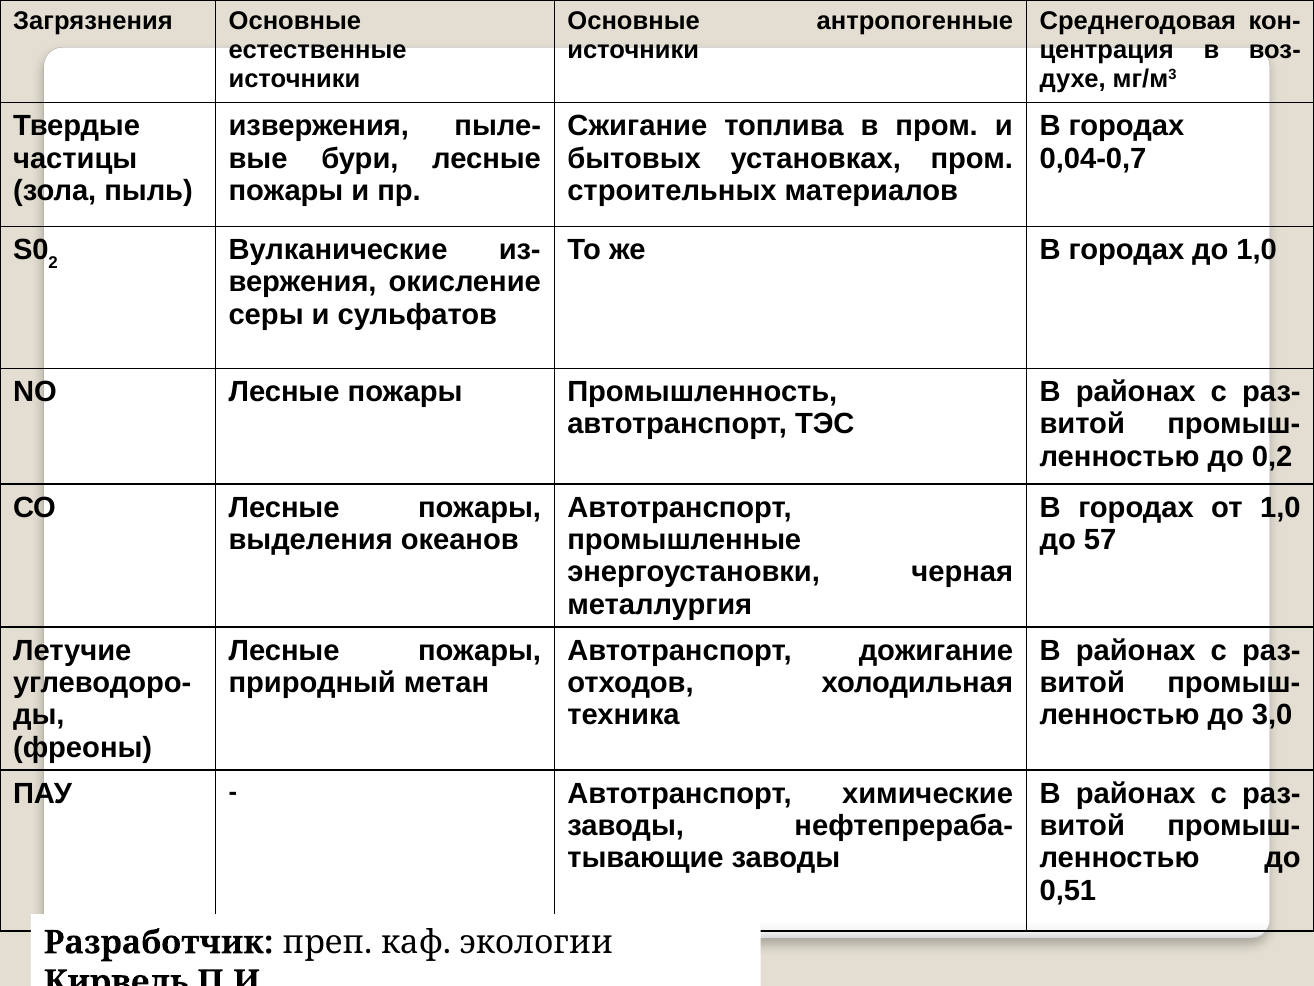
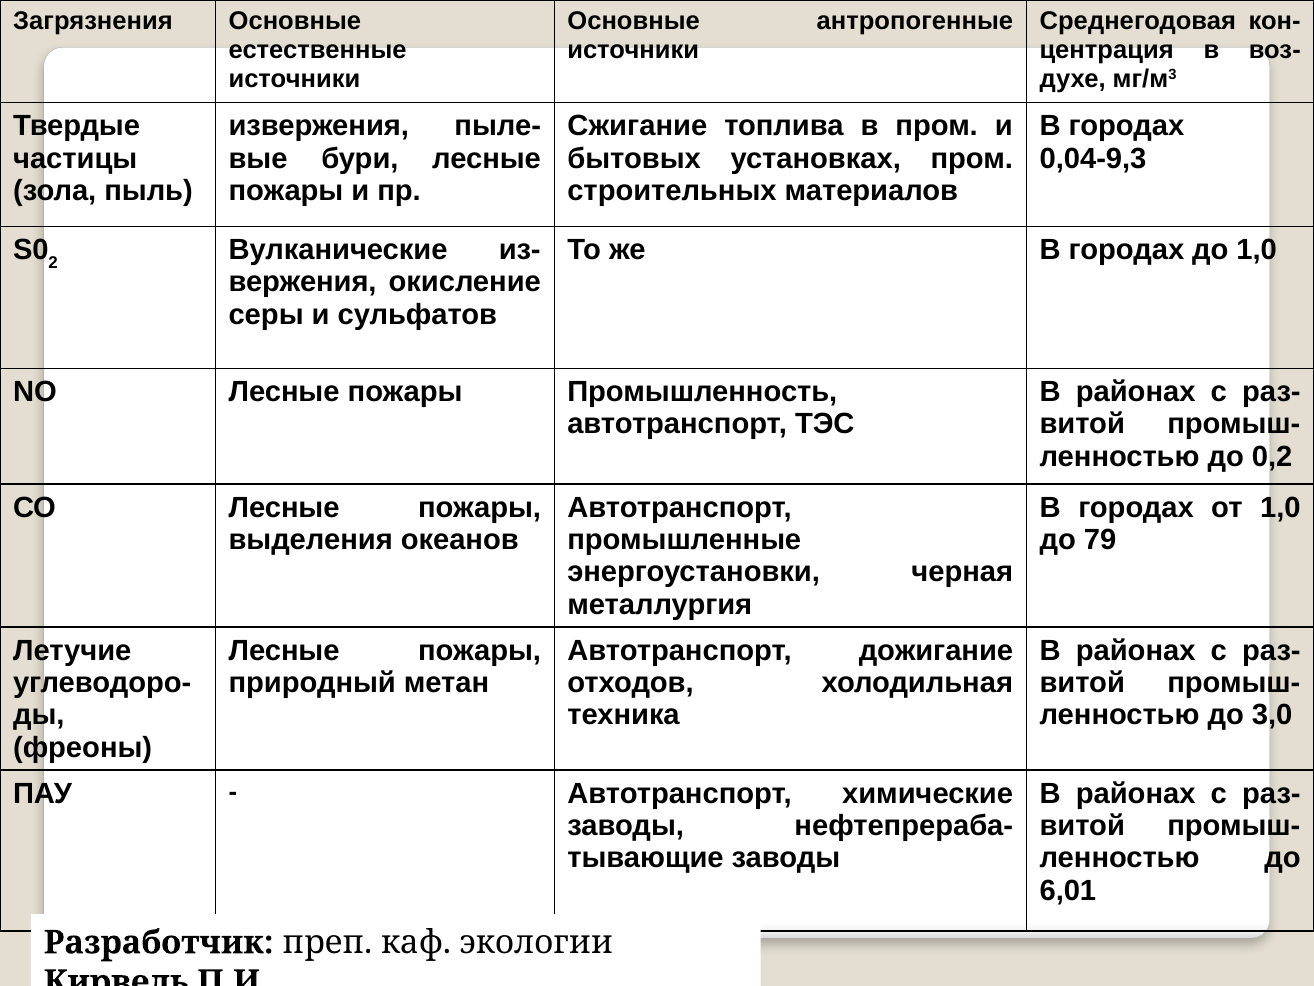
0,04-0,7: 0,04-0,7 -> 0,04-9,3 (1093, 158)
57: 57 -> 79 (1100, 540)
0,51: 0,51 -> 6,01 (1068, 890)
